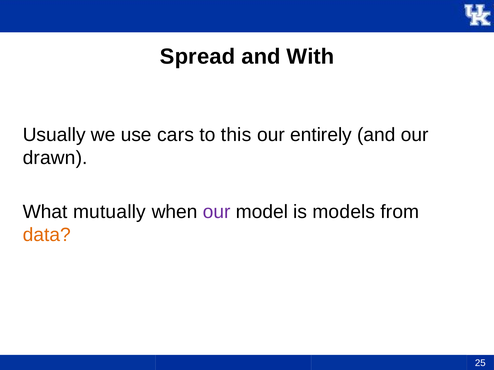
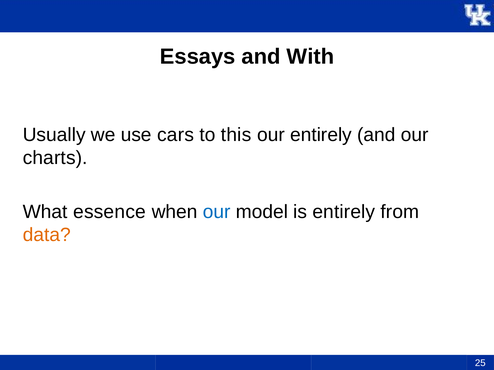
Spread: Spread -> Essays (198, 57)
drawn: drawn -> charts (55, 158)
mutually: mutually -> essence (109, 212)
our colour: purple -> blue (217, 212)
is models: models -> entirely (344, 212)
